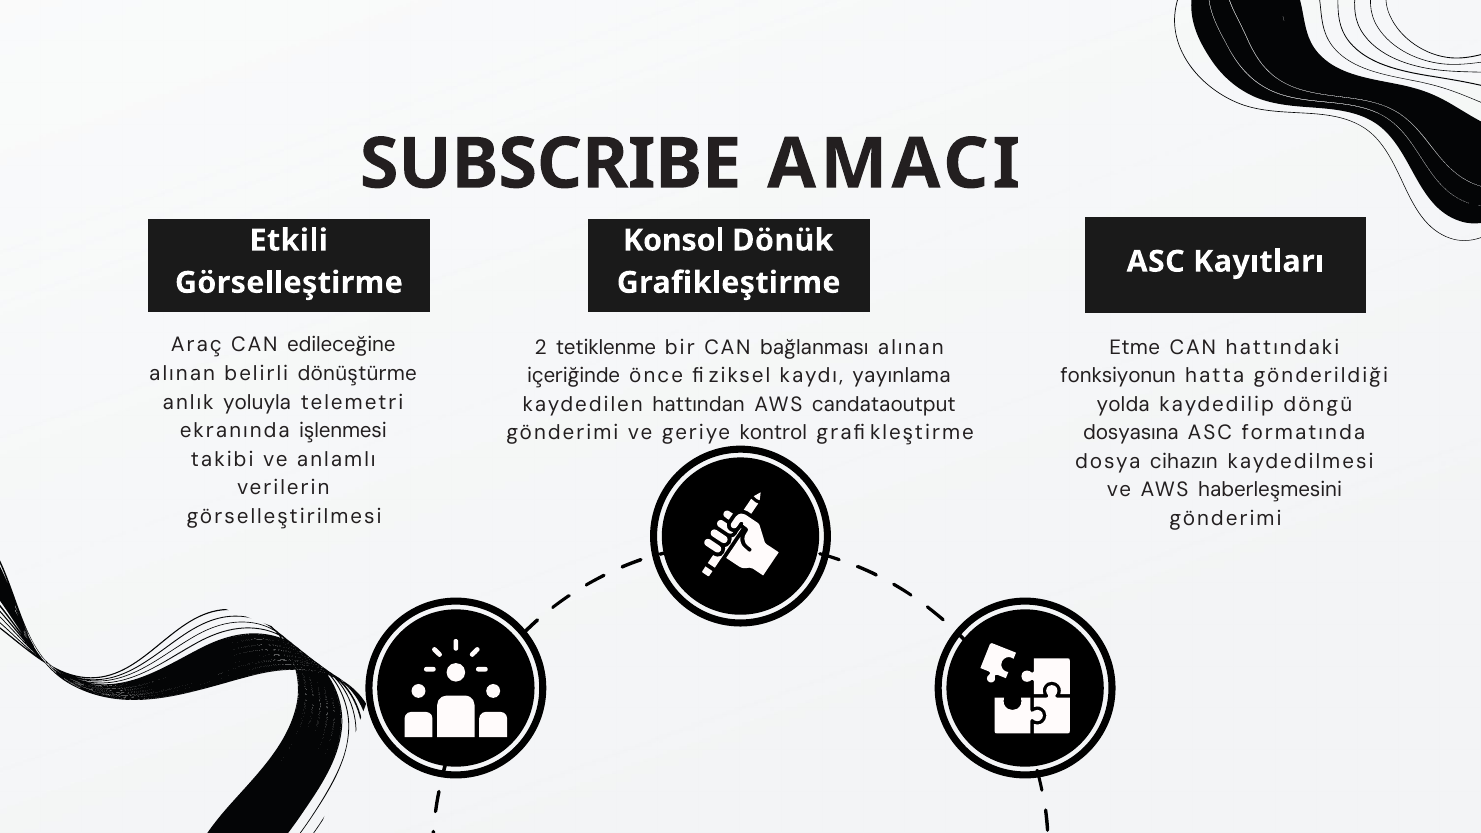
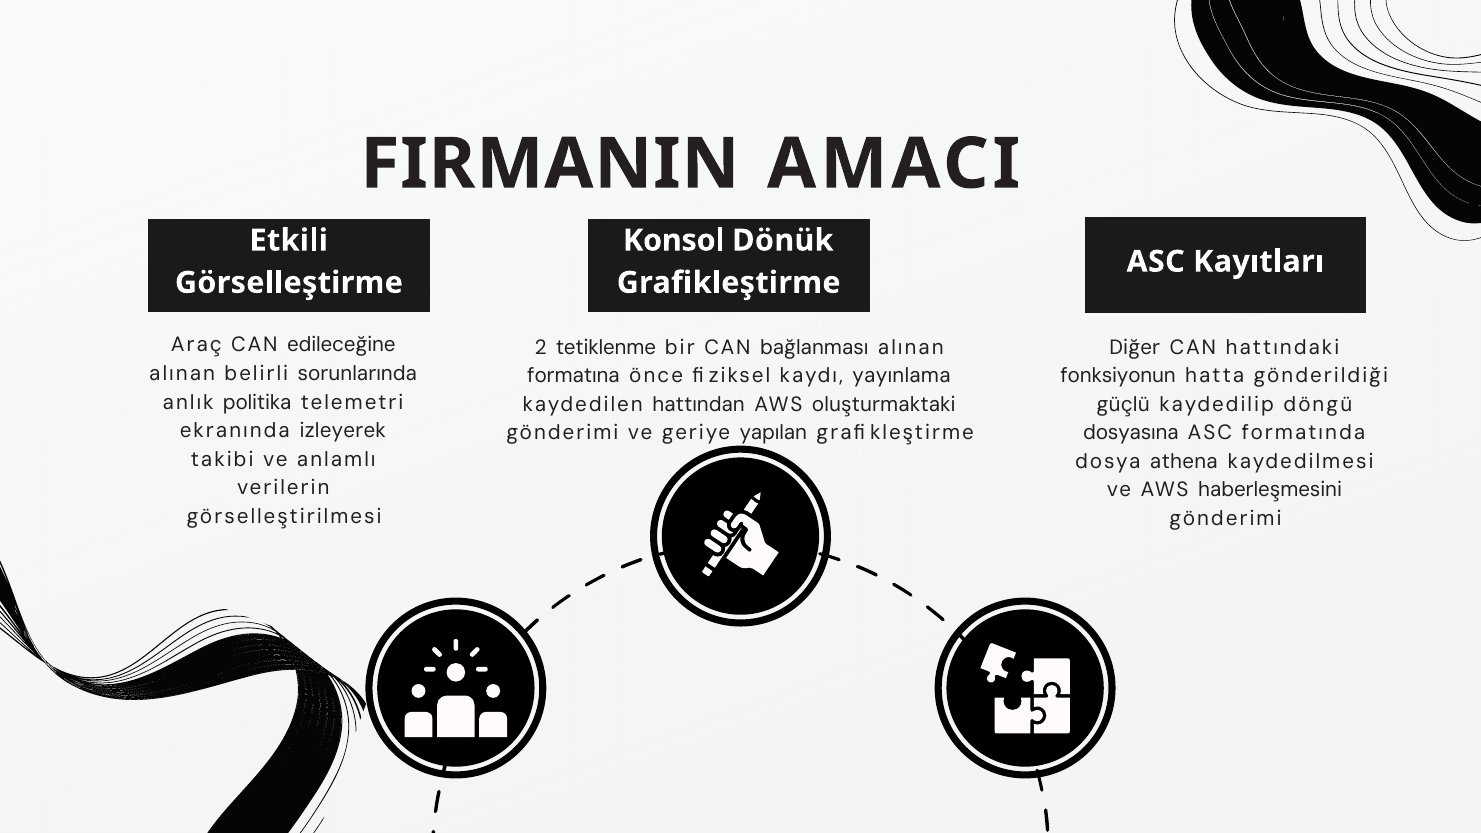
SUBSCRIBE: SUBSCRIBE -> FIRMANIN (550, 164)
Etme: Etme -> Diğer (1135, 347)
dönüştürme: dönüştürme -> sorunlarında (357, 374)
içeriğinde: içeriğinde -> formatına (574, 376)
yoluyla: yoluyla -> politika (257, 402)
candataoutput: candataoutput -> oluşturmaktaki (884, 404)
yolda: yolda -> güçlü (1123, 404)
işlenmesi: işlenmesi -> izleyerek (343, 431)
kontrol: kontrol -> yapılan (773, 433)
cihazın: cihazın -> athena (1184, 461)
